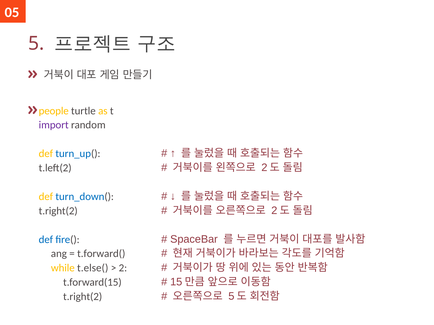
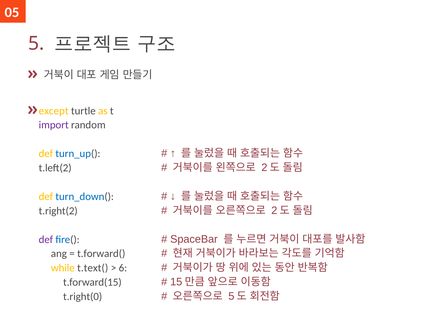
people: people -> except (54, 111)
def colour: blue -> purple (46, 240)
t.else(: t.else( -> t.text( (93, 268)
2: 2 -> 6 (123, 268)
t.right(2: t.right(2 -> t.right(0 (83, 297)
